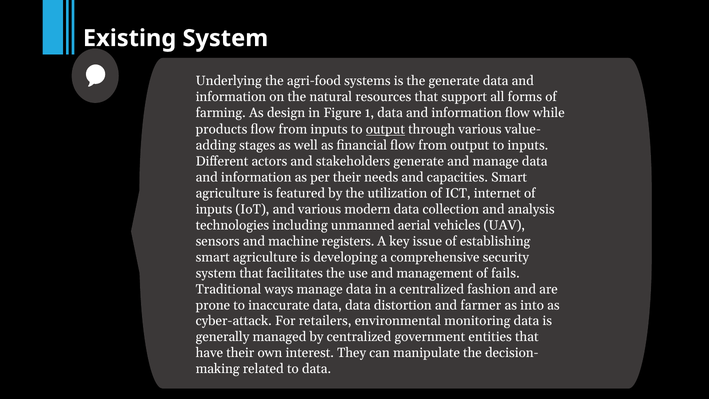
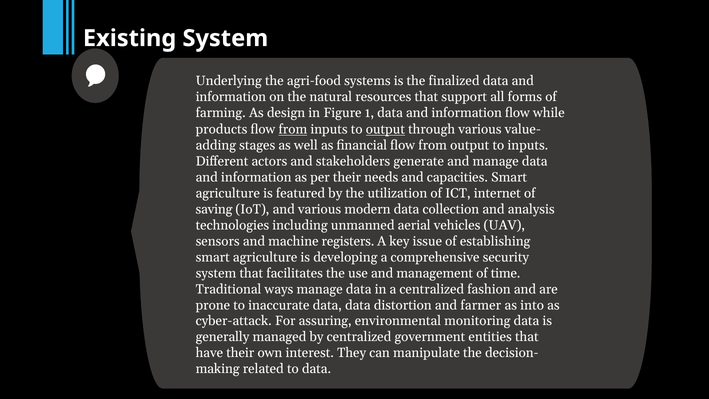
the generate: generate -> finalized (454, 81)
from underline: none -> present (293, 129)
inputs: inputs -> saving (214, 209)
fails: fails -> time (506, 273)
retailers: retailers -> assuring (325, 321)
